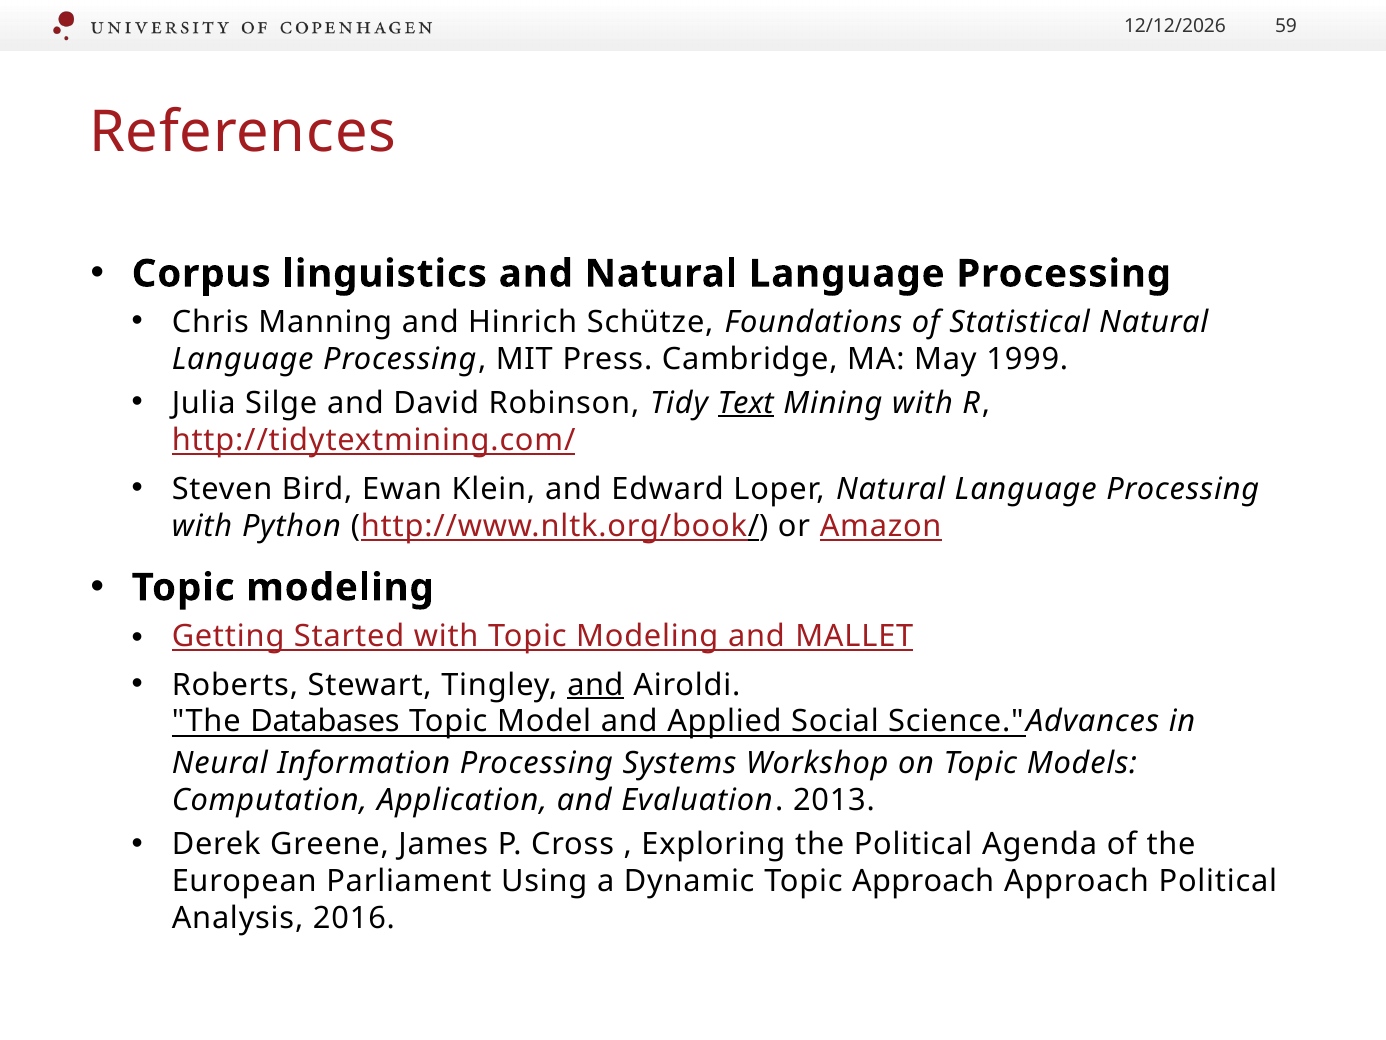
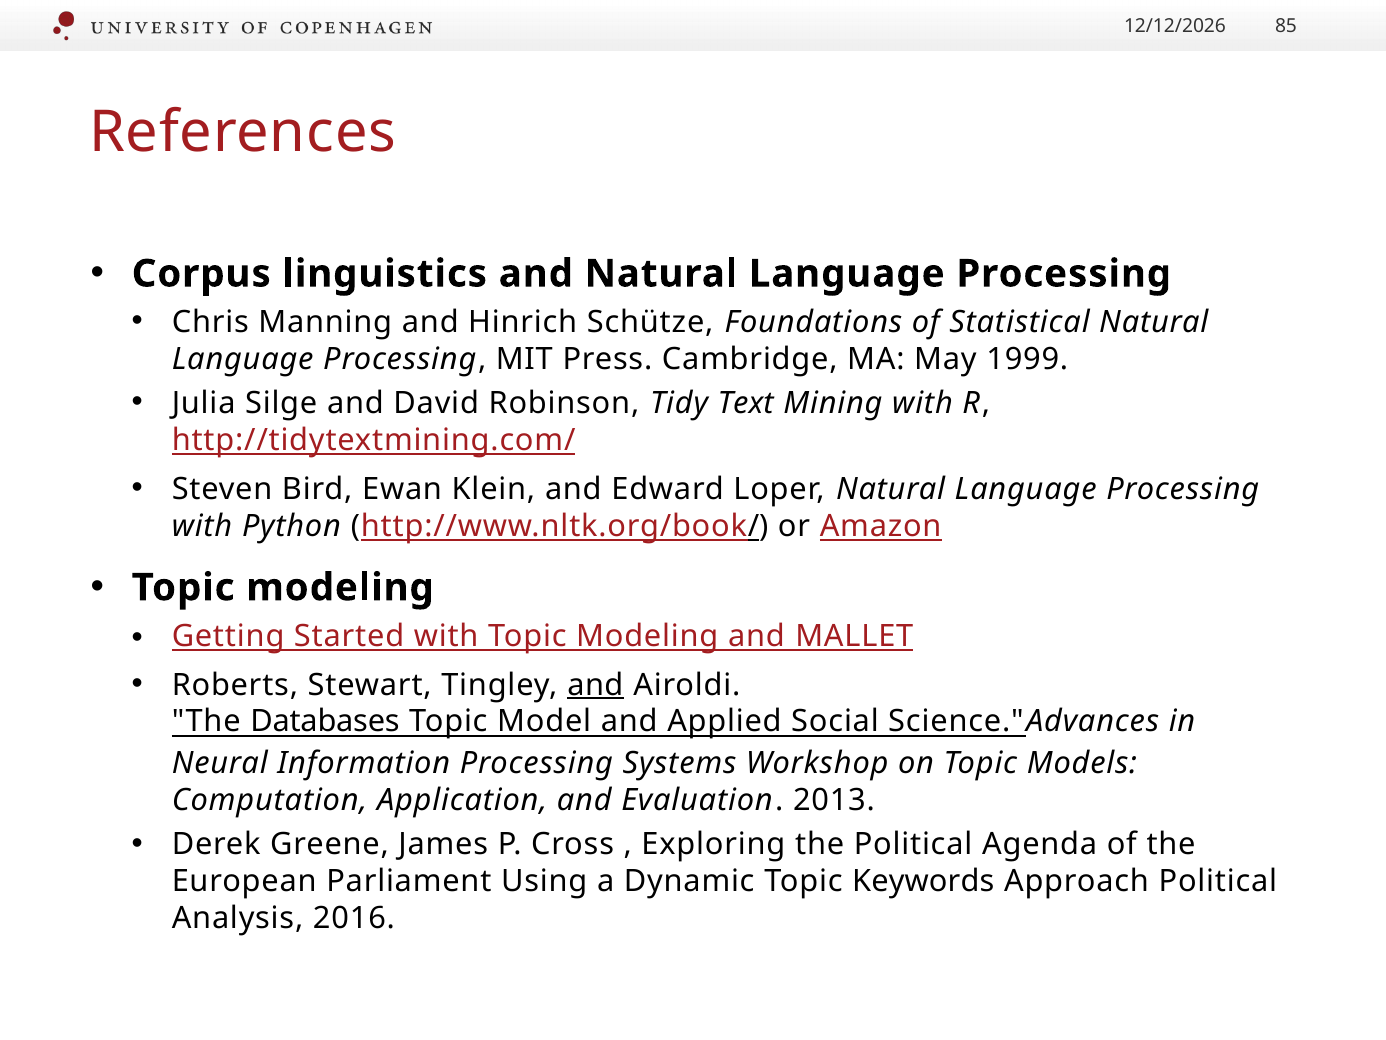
59: 59 -> 85 (1286, 27)
Text underline: present -> none (746, 403)
Topic Approach: Approach -> Keywords (923, 881)
